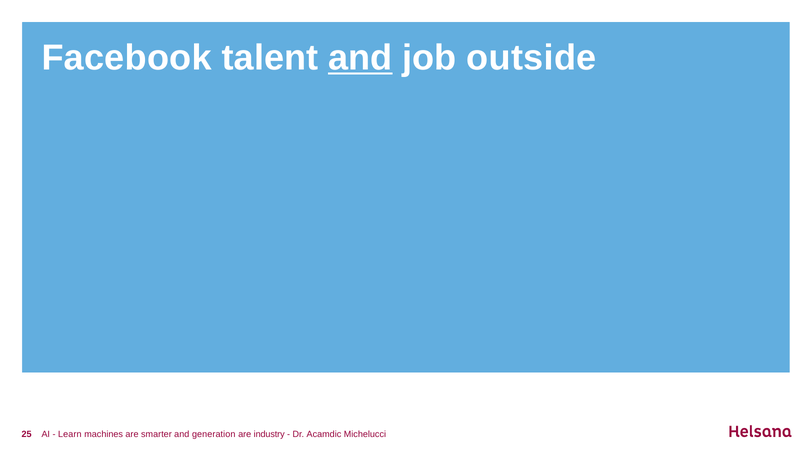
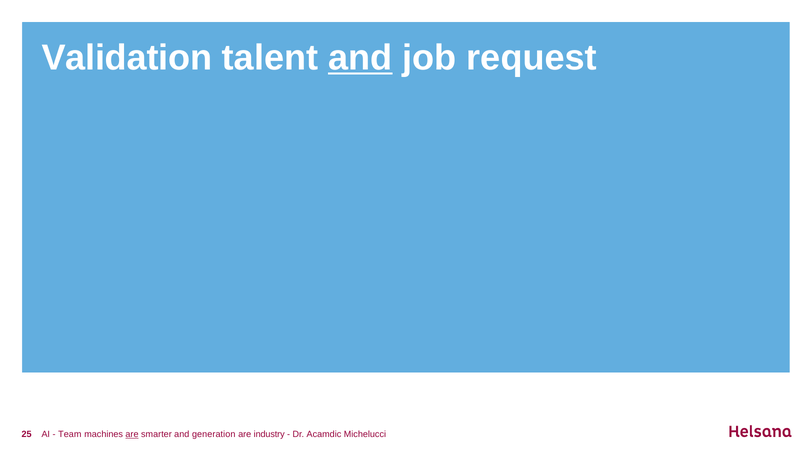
Facebook: Facebook -> Validation (127, 58)
outside: outside -> request (532, 58)
Learn: Learn -> Team (70, 434)
are underline: none -> present (132, 434)
